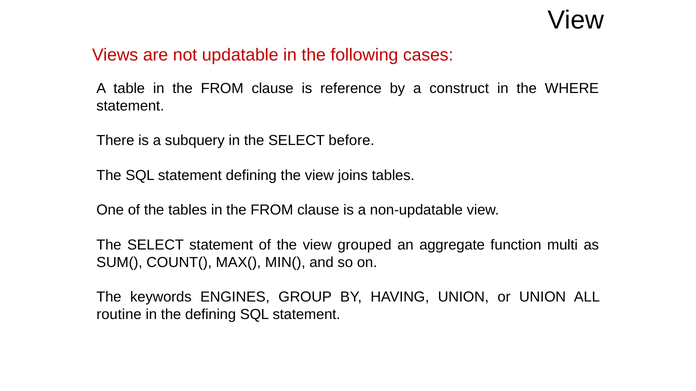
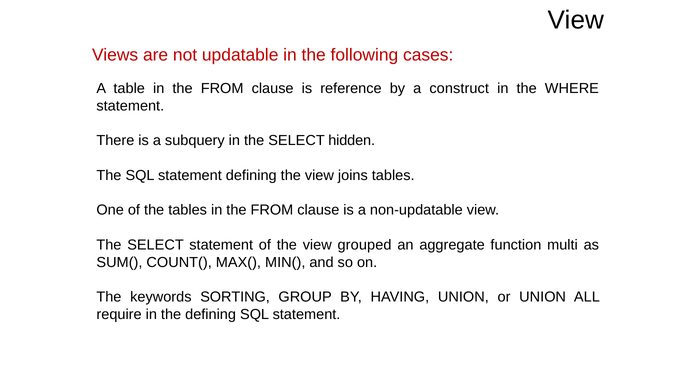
before: before -> hidden (352, 141)
ENGINES: ENGINES -> SORTING (235, 297)
routine: routine -> require (119, 315)
